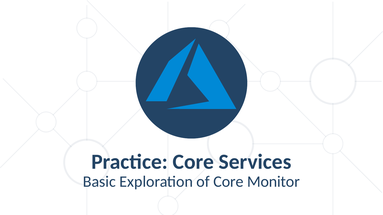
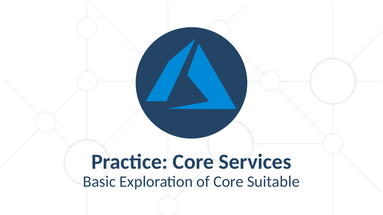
Monitor: Monitor -> Suitable (273, 182)
